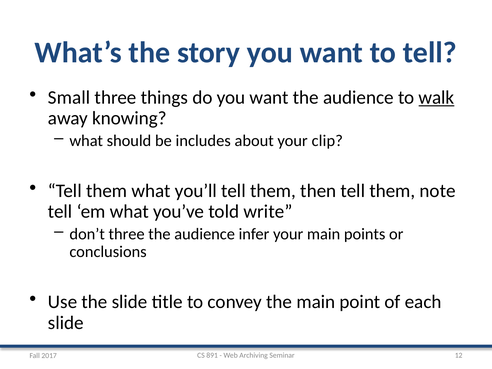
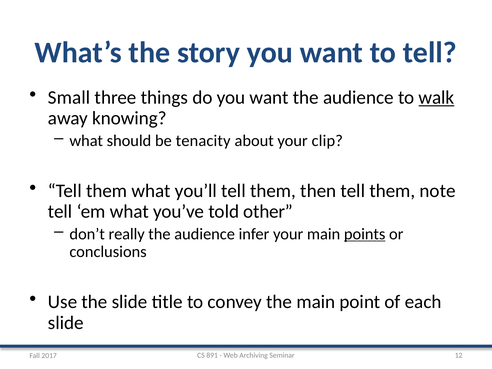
includes: includes -> tenacity (203, 141)
write: write -> other (268, 212)
don’t three: three -> really (127, 234)
points underline: none -> present (365, 234)
